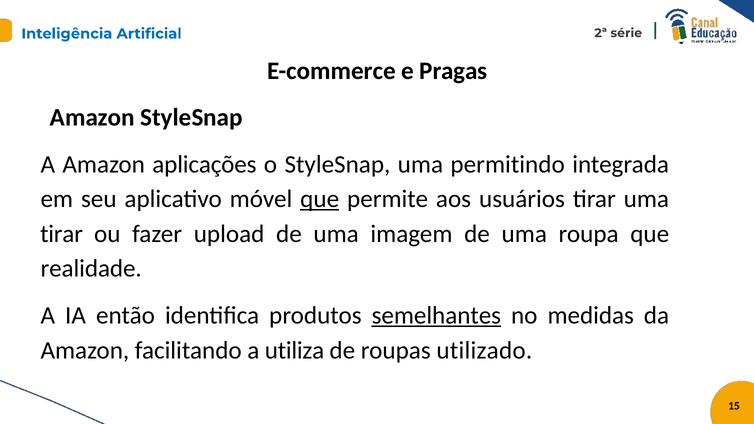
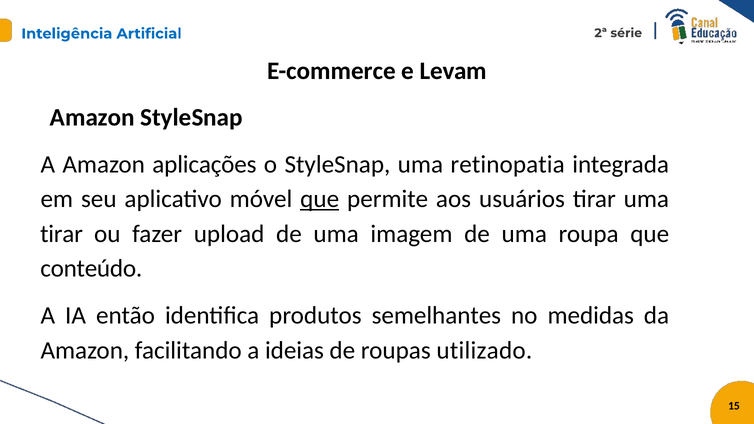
Pragas: Pragas -> Levam (453, 71)
permitindo: permitindo -> retinopatia (508, 165)
realidade: realidade -> conteúdo (91, 269)
semelhantes underline: present -> none (436, 316)
utiliza: utiliza -> ideias (294, 350)
